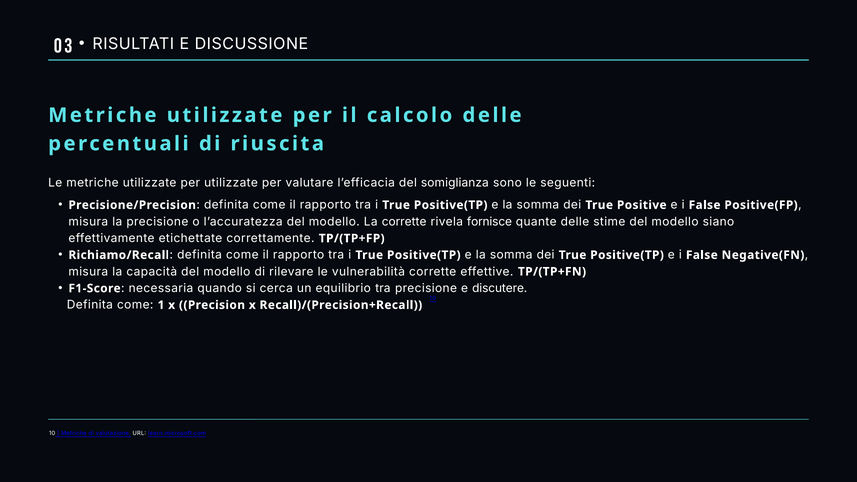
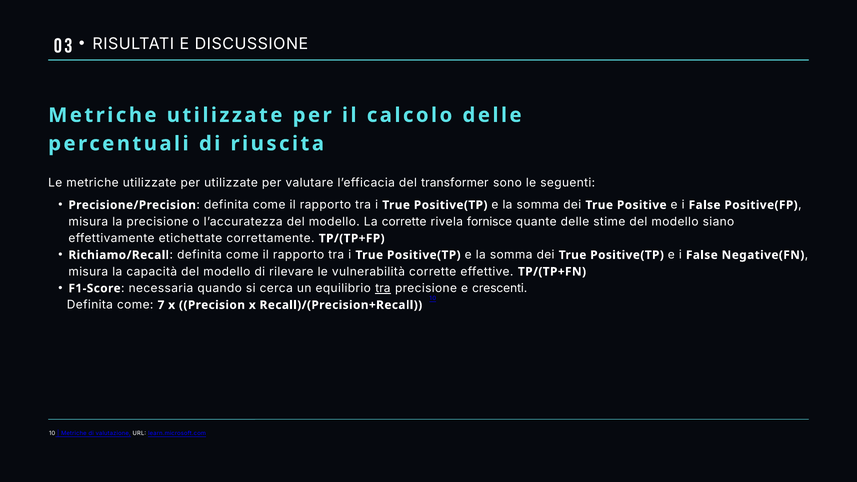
somiglianza: somiglianza -> transformer (455, 183)
tra underline: none -> present (383, 288)
discutere: discutere -> crescenti (500, 288)
1: 1 -> 7 (161, 305)
